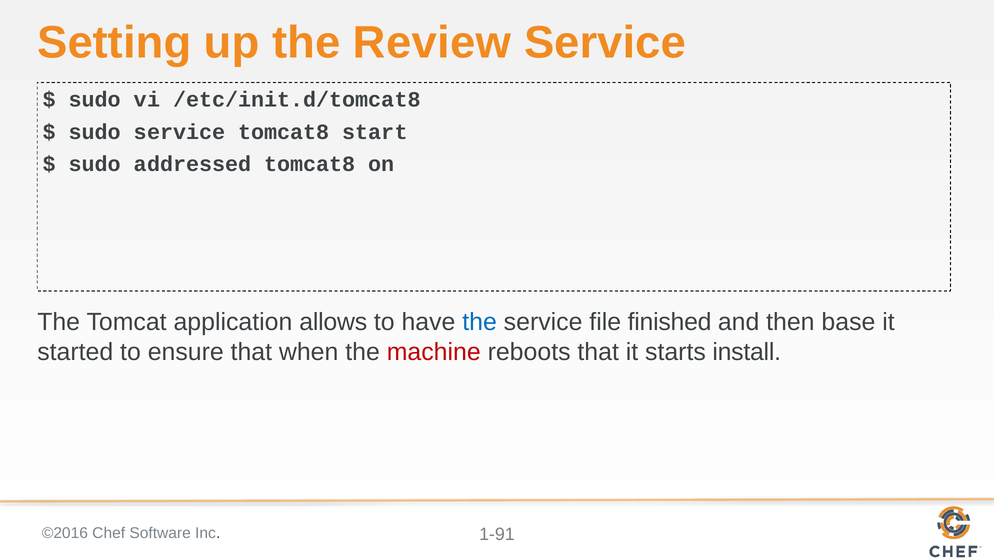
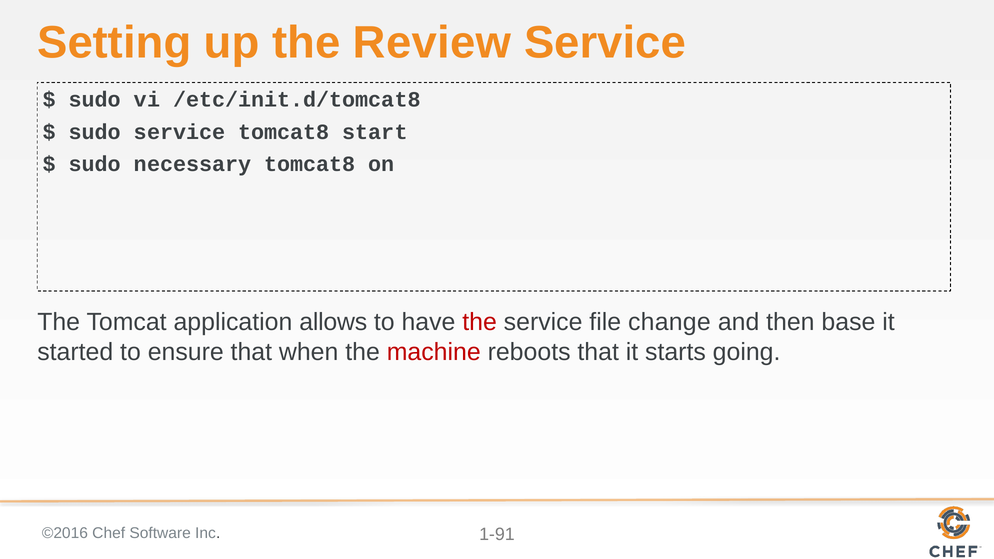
addressed: addressed -> necessary (193, 164)
the colour: blue -> red (480, 322)
finished: finished -> change (669, 322)
install: install -> going (747, 352)
